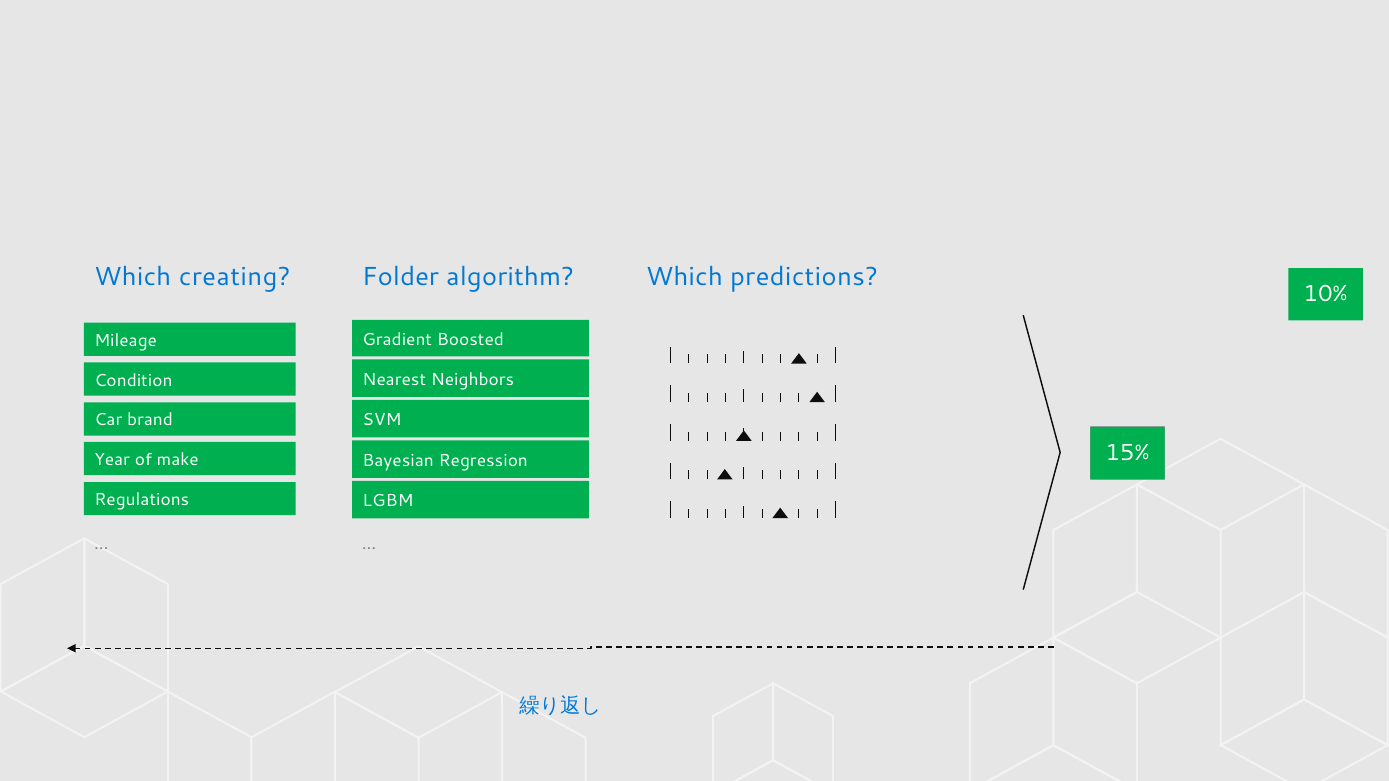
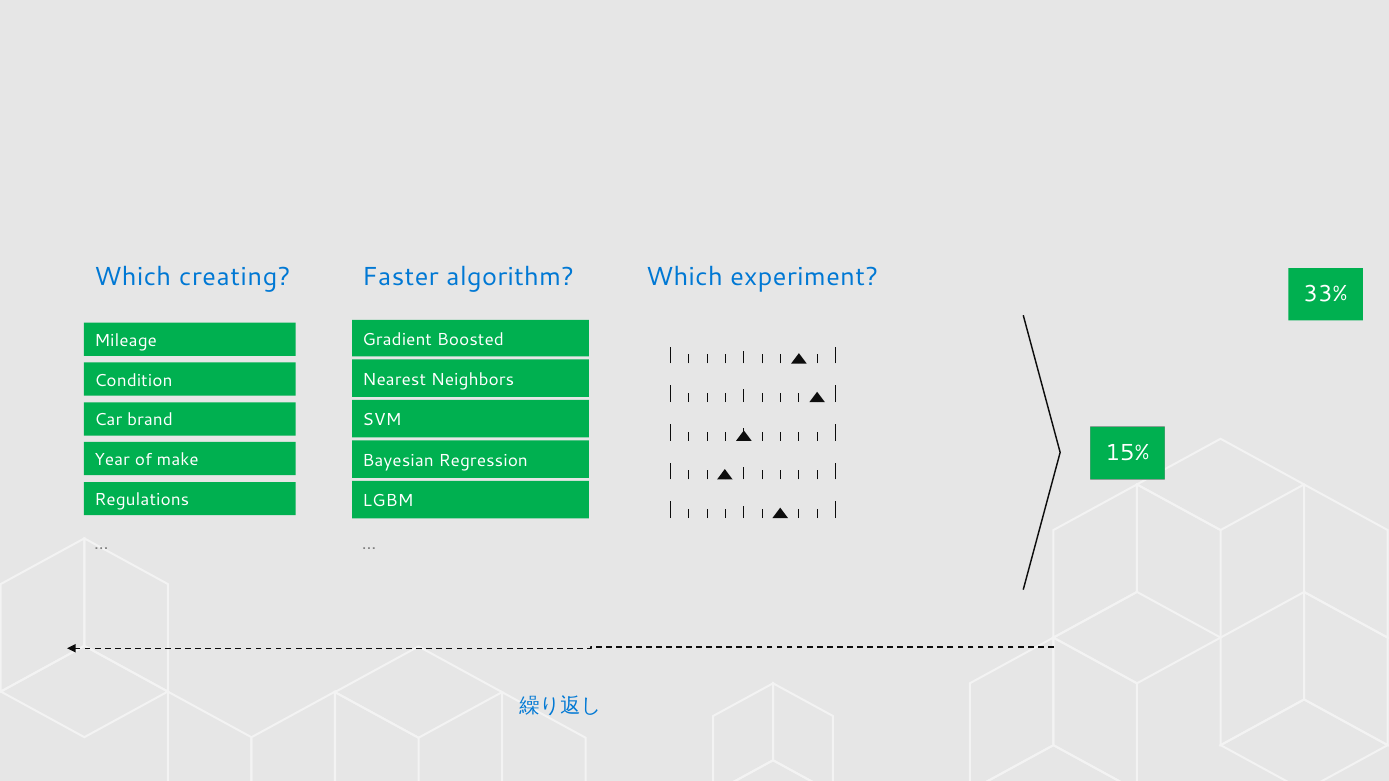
Folder: Folder -> Faster (400, 278)
predictions: predictions -> experiment (804, 278)
10%: 10% -> 33% (1326, 294)
